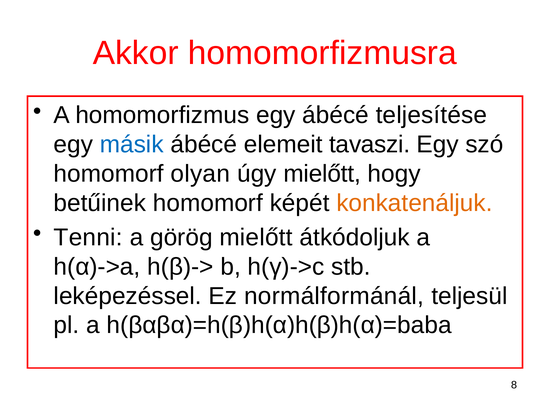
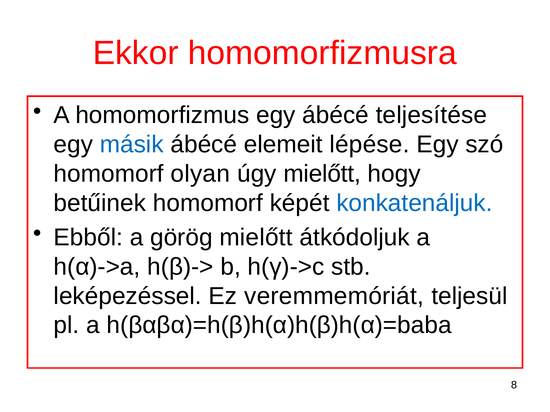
Akkor: Akkor -> Ekkor (136, 53)
tavaszi: tavaszi -> lépése (369, 145)
konkatenáljuk colour: orange -> blue (414, 203)
Tenni: Tenni -> Ebből (88, 238)
normálformánál: normálformánál -> veremmemóriát (334, 296)
